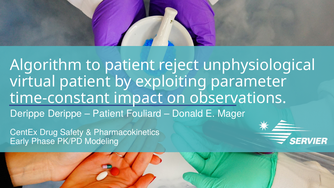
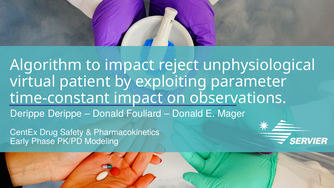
to patient: patient -> impact (130, 65)
Patient: Patient -> Donald (108, 114)
